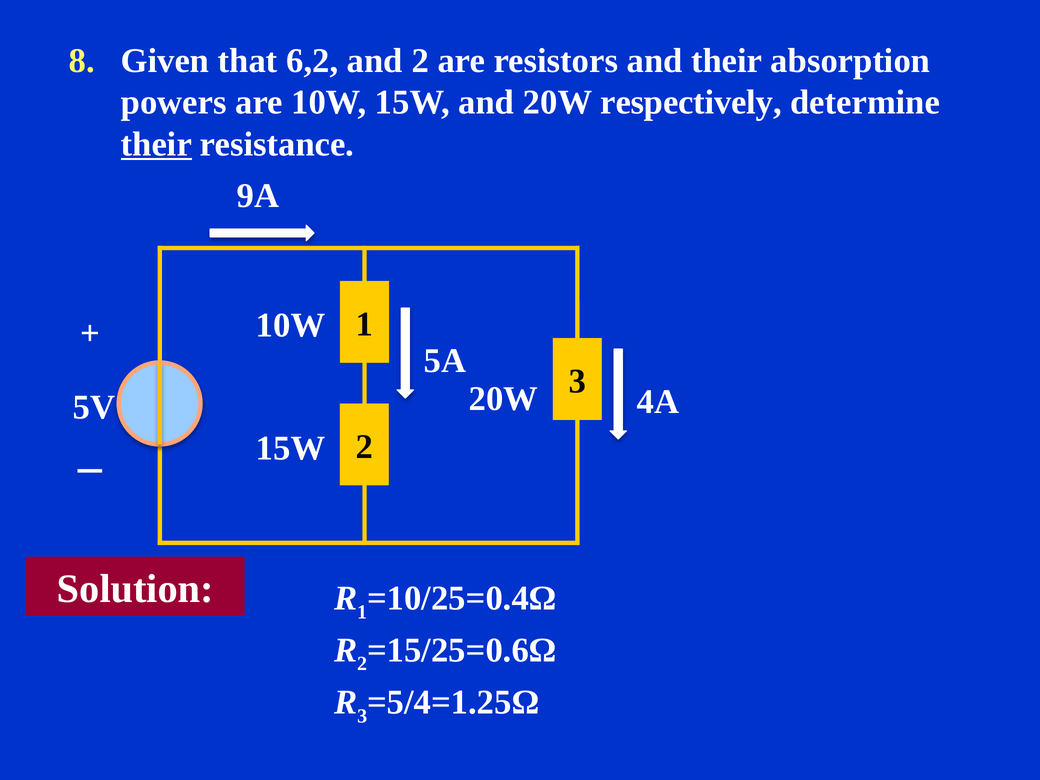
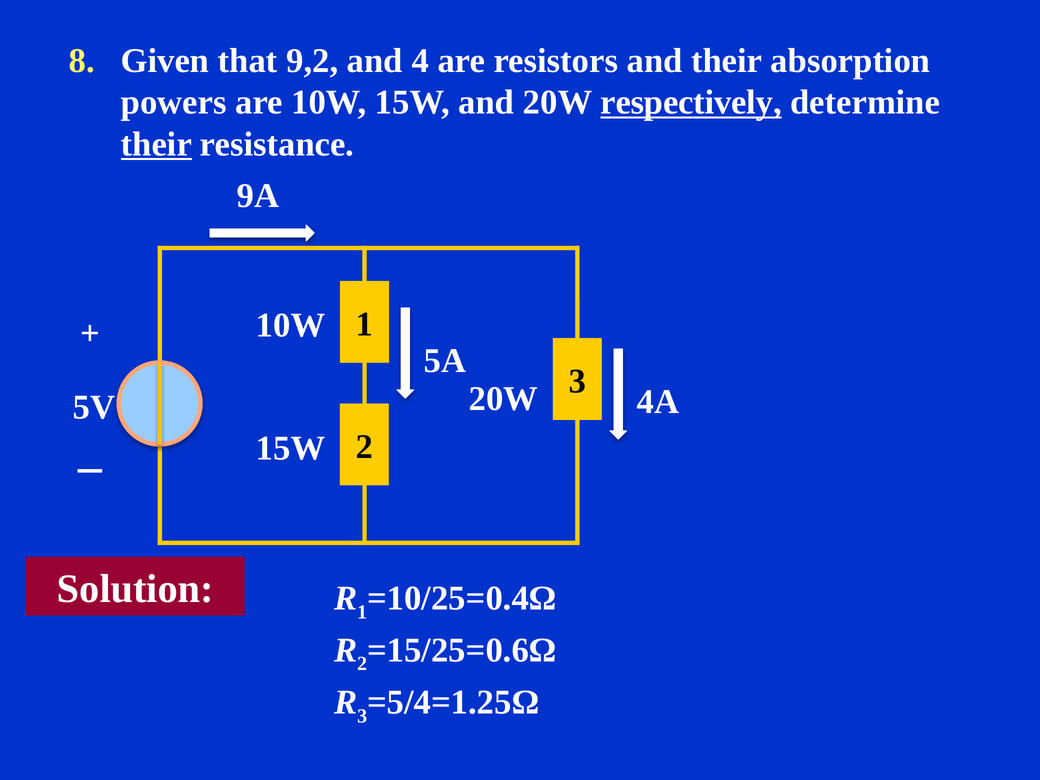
6,2: 6,2 -> 9,2 (312, 61)
and 2: 2 -> 4 (420, 61)
respectively underline: none -> present (691, 103)
